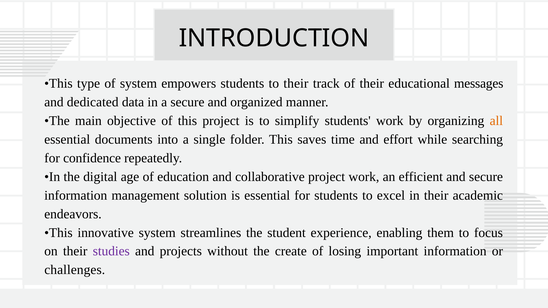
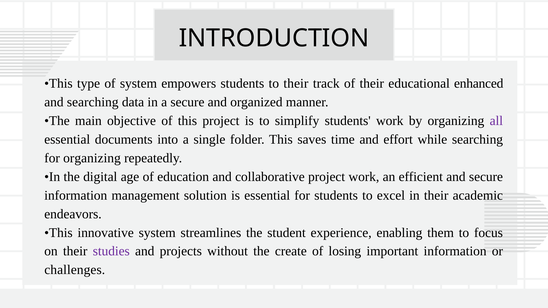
messages: messages -> enhanced (479, 84)
and dedicated: dedicated -> searching (93, 102)
all colour: orange -> purple (496, 121)
for confidence: confidence -> organizing (92, 158)
